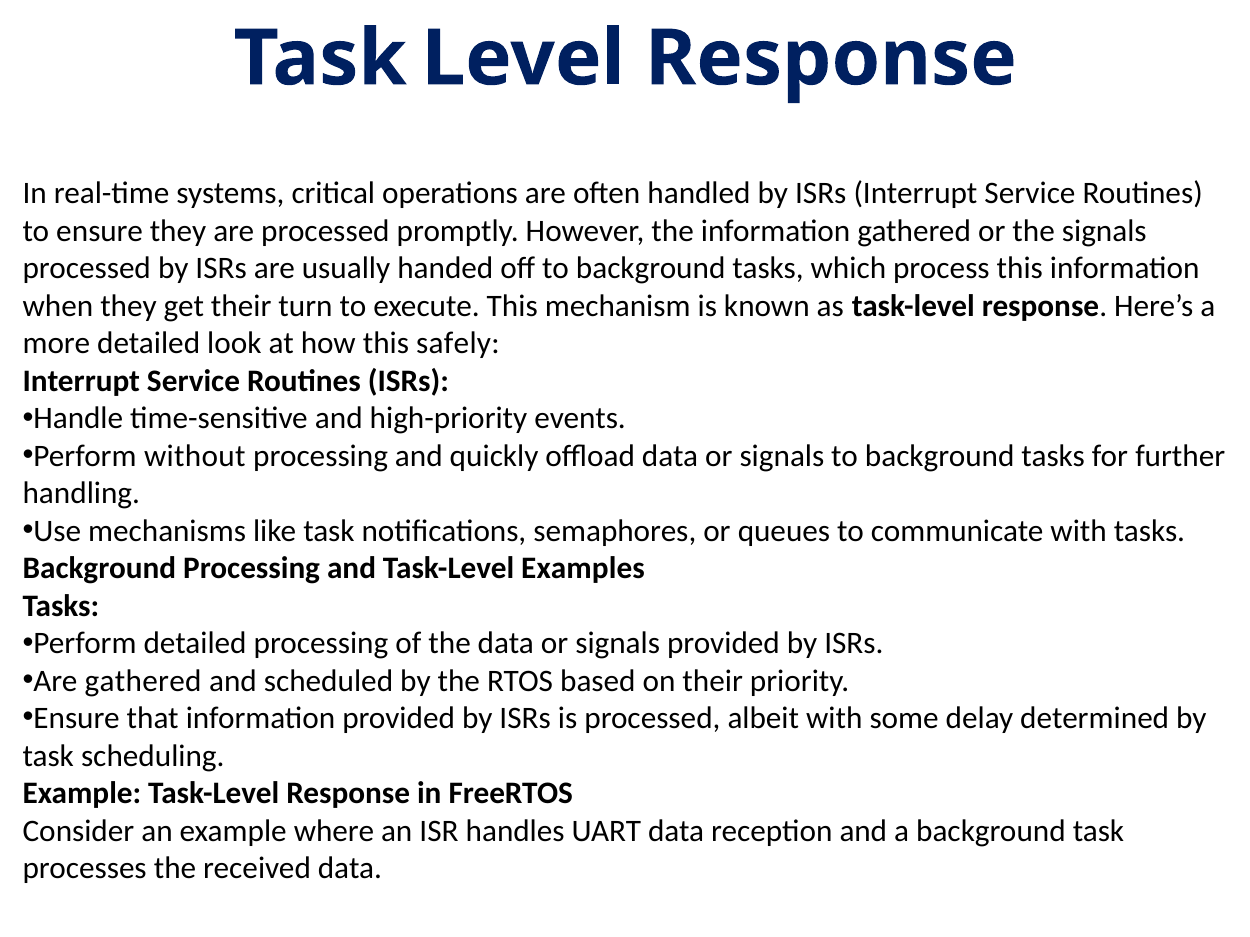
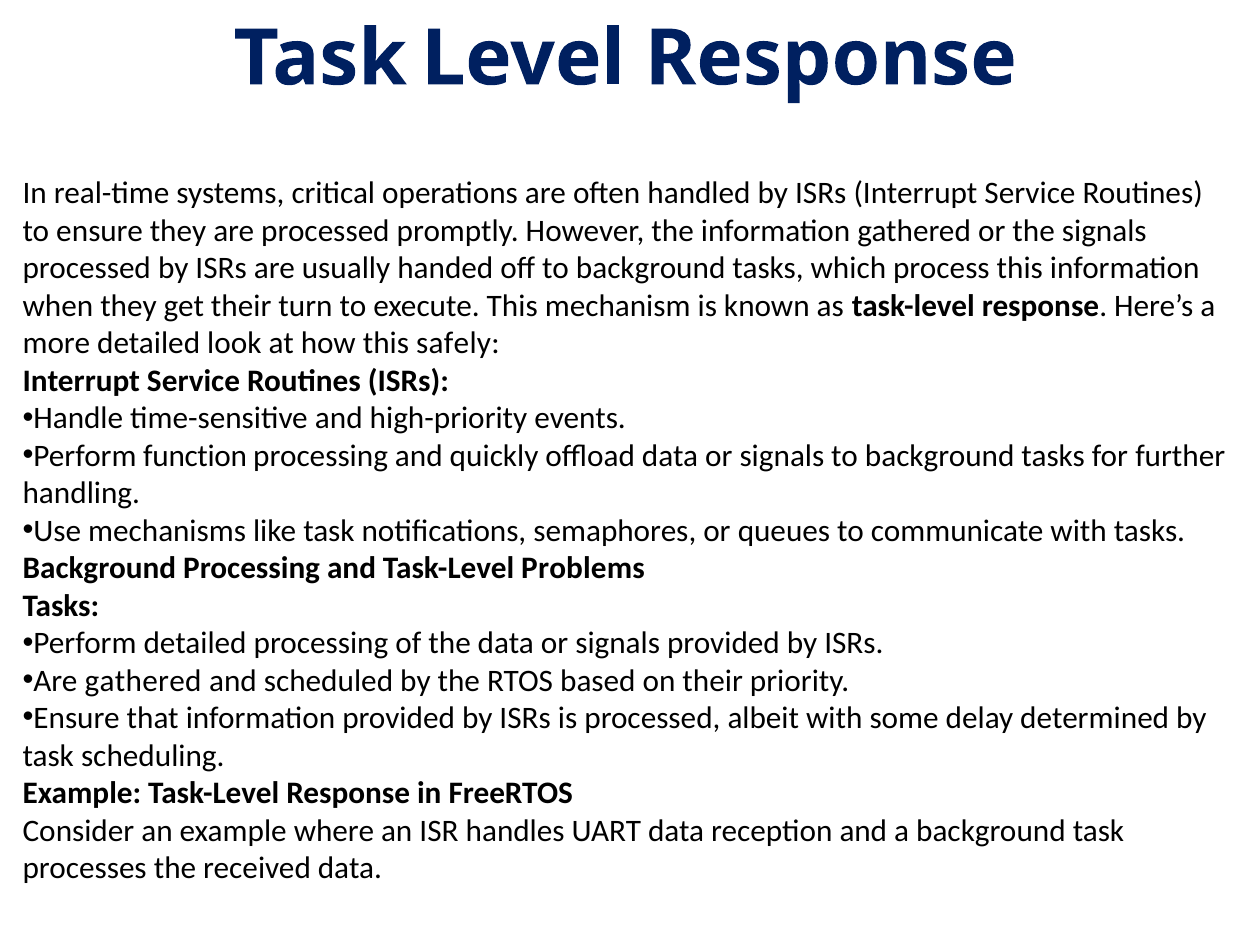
without: without -> function (195, 456)
Examples: Examples -> Problems (583, 569)
